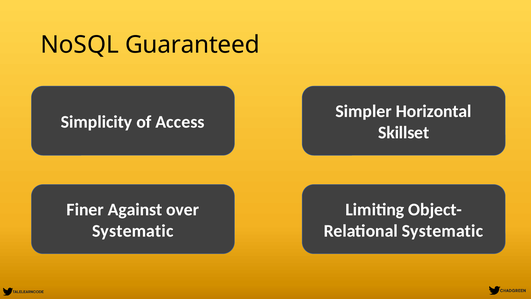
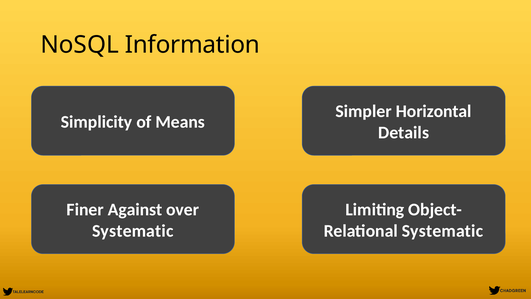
Guaranteed: Guaranteed -> Information (192, 45)
Access: Access -> Means (180, 122)
Skillset: Skillset -> Details (404, 132)
